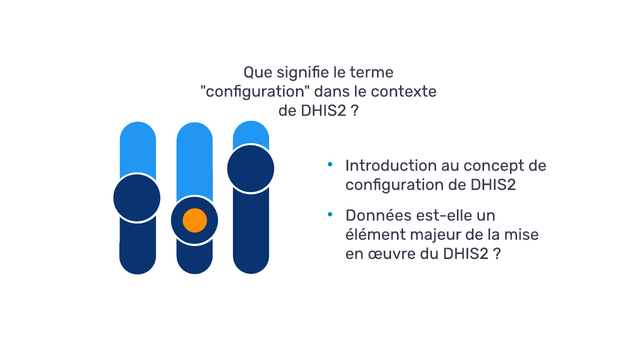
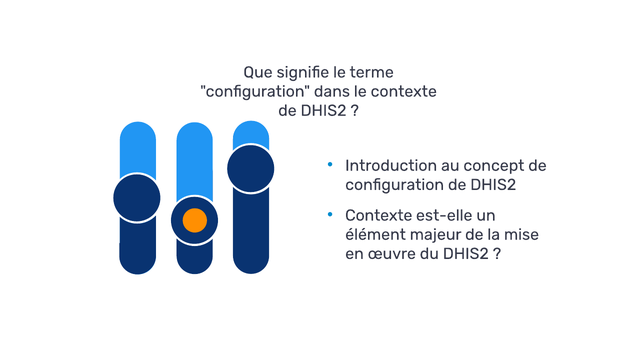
Données: Données -> Contexte (379, 215)
